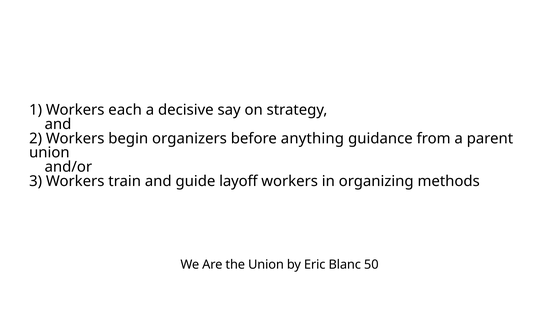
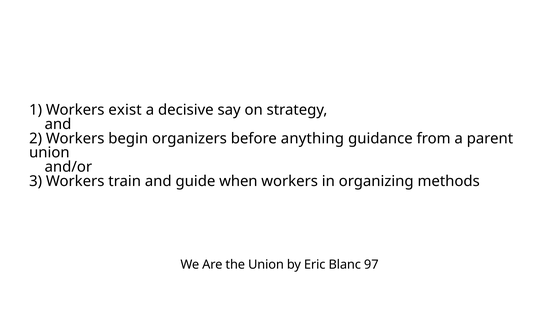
each: each -> exist (125, 110)
layoff: layoff -> when (238, 182)
50: 50 -> 97 (371, 265)
